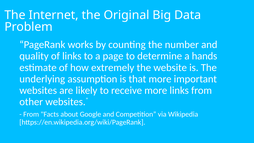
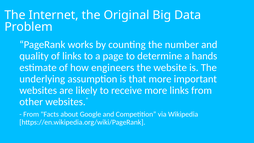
extremely: extremely -> engineers (113, 67)
